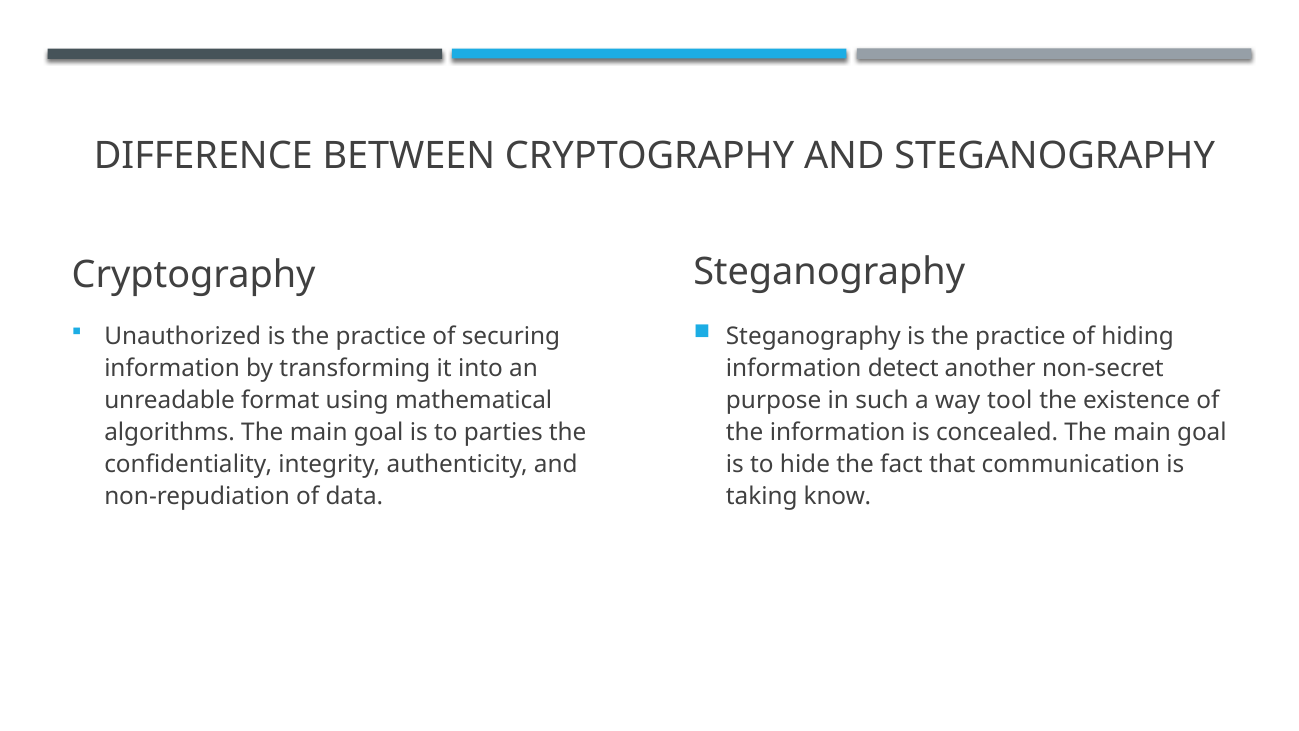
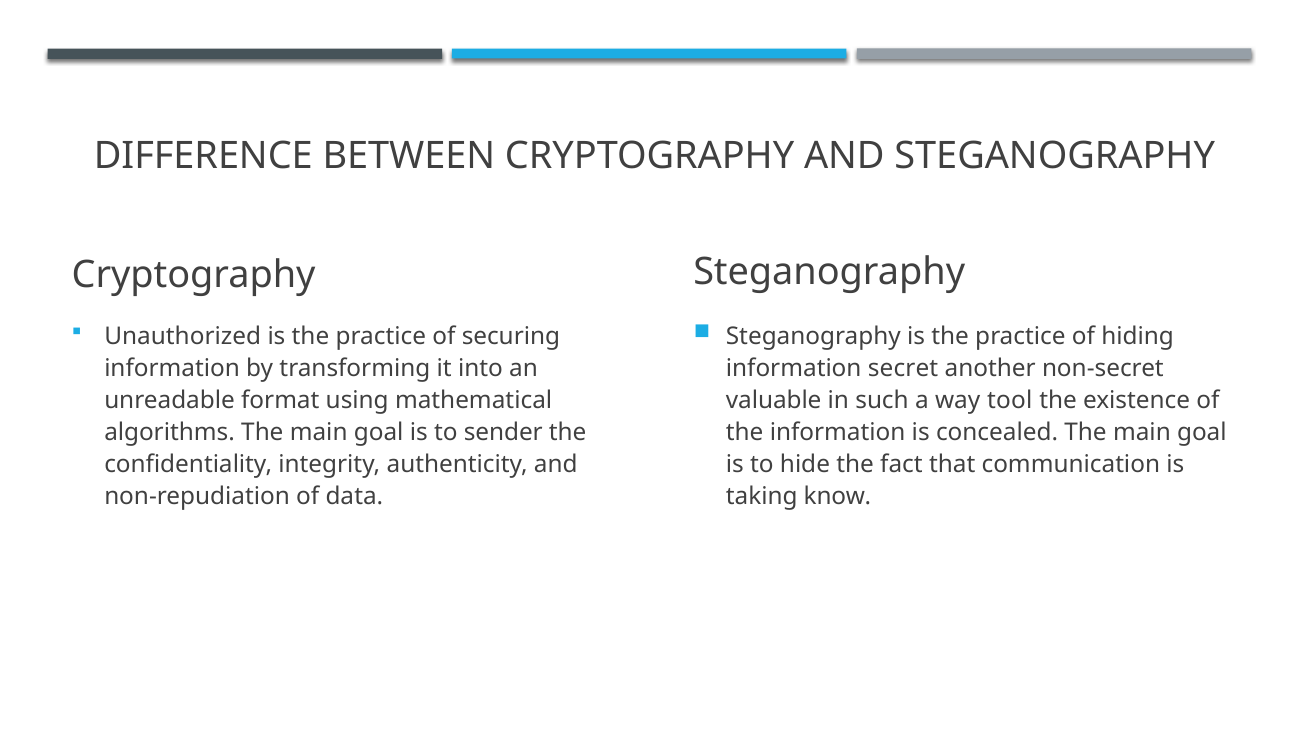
detect: detect -> secret (903, 368)
purpose: purpose -> valuable (774, 400)
parties: parties -> sender (503, 432)
